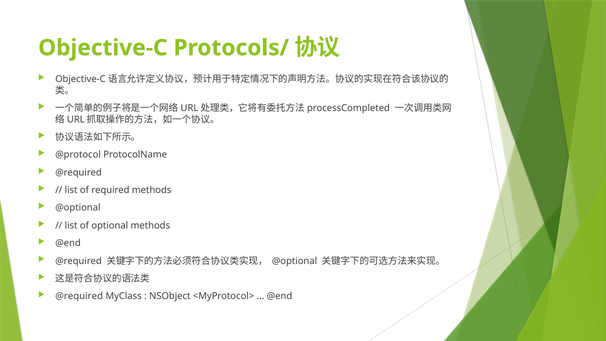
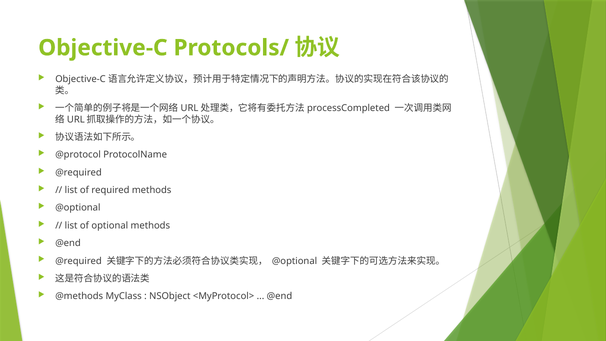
@required: @required -> @methods (79, 296)
